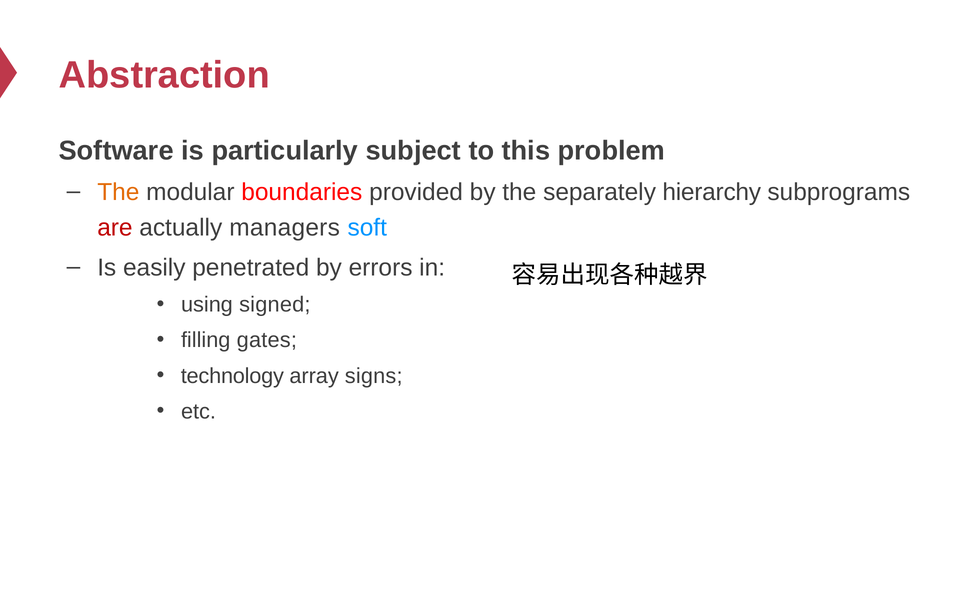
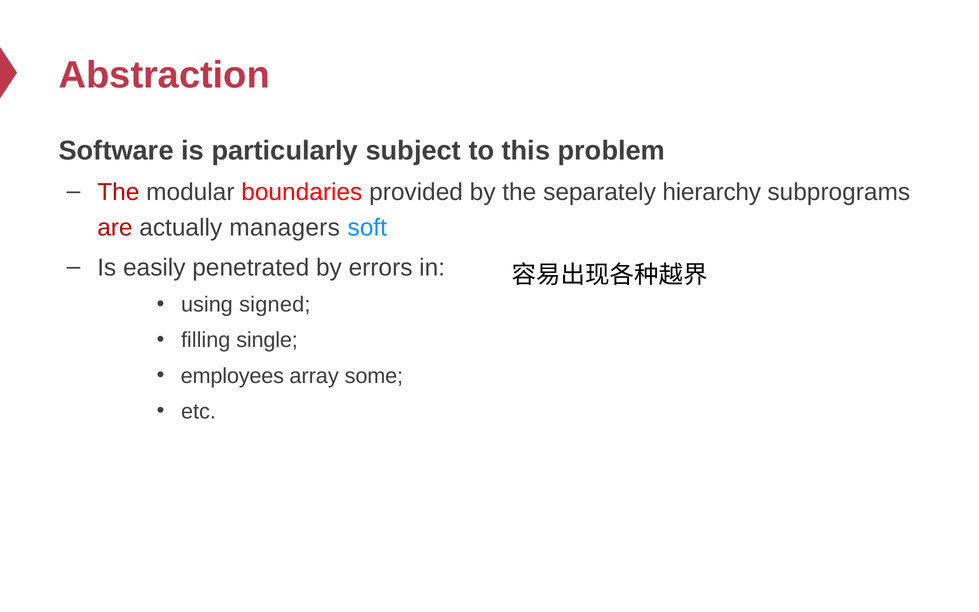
The colour: orange -> red (118, 192)
gates: gates -> single (267, 340)
technology: technology -> employees (232, 376)
signs: signs -> some (374, 376)
